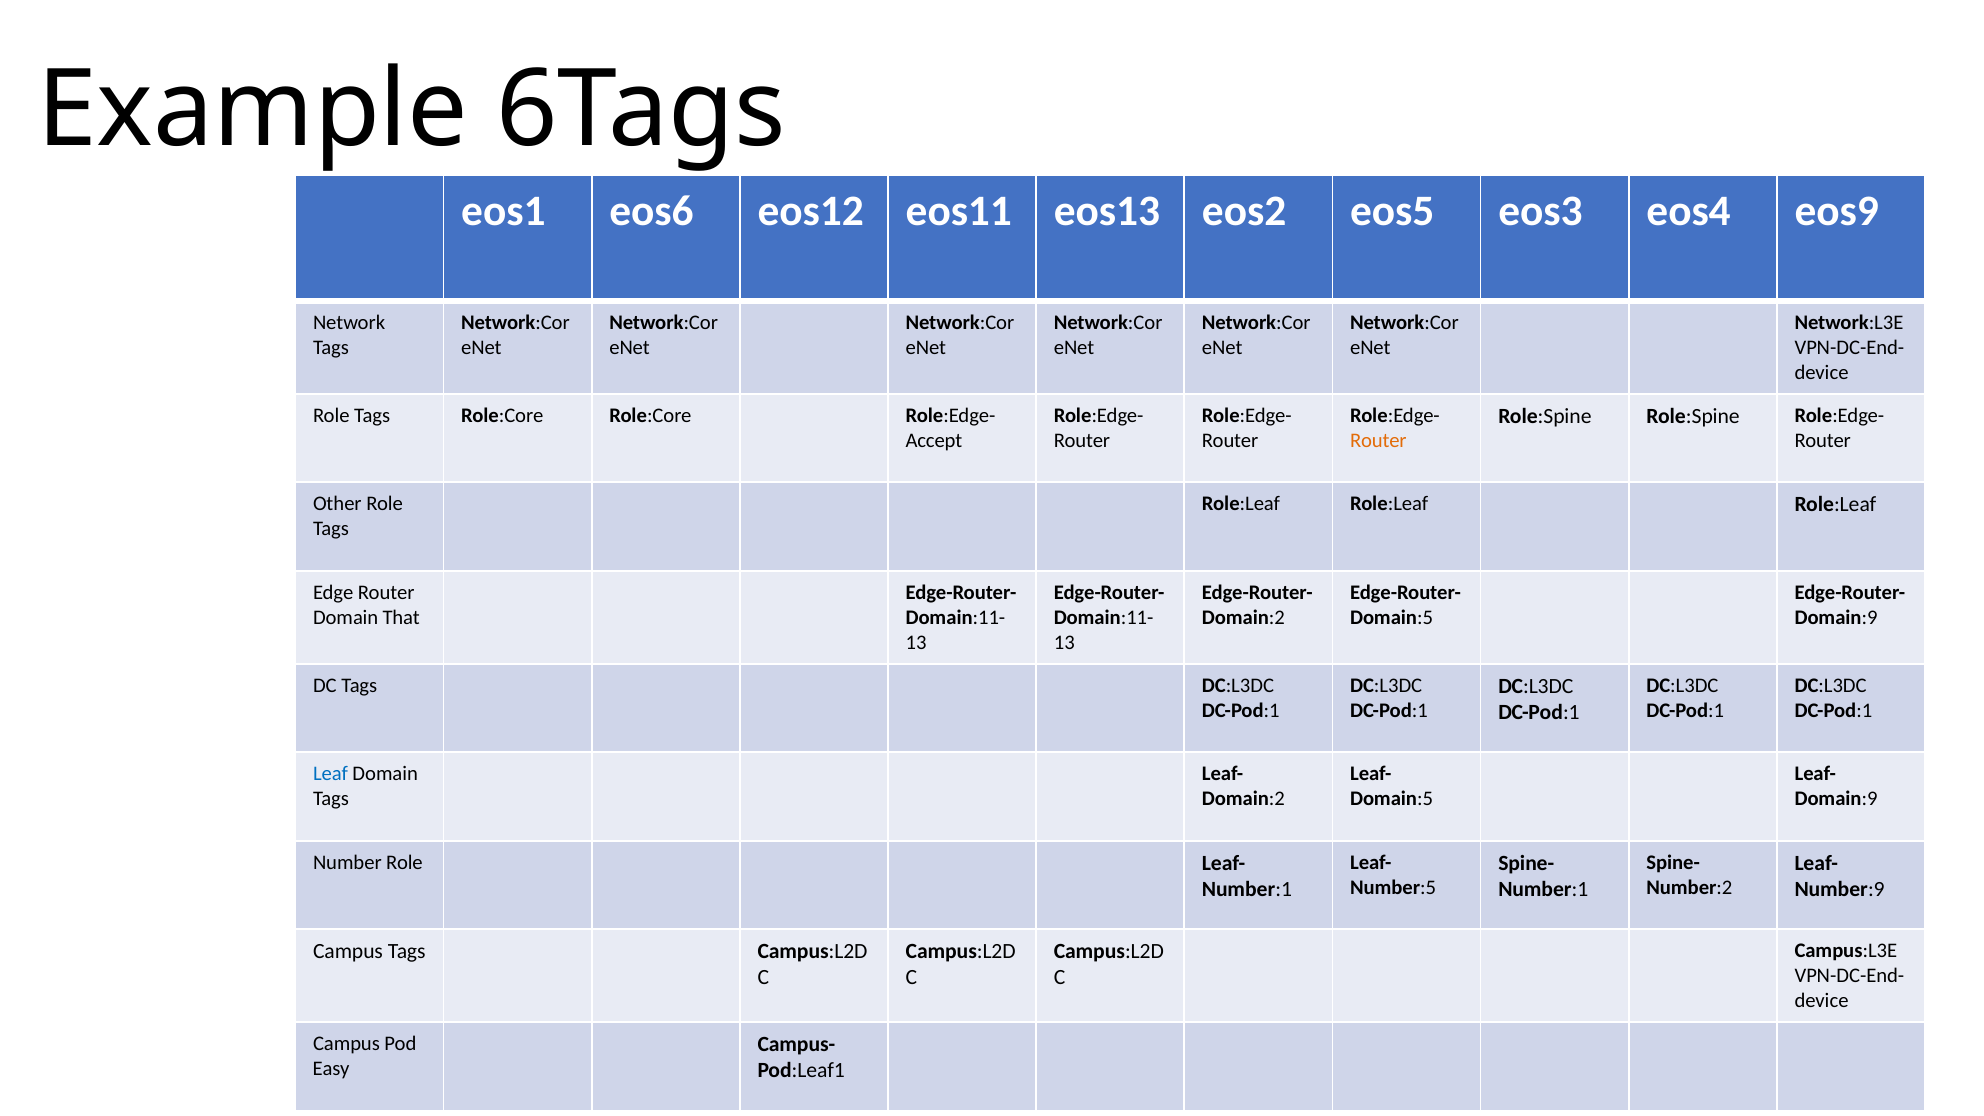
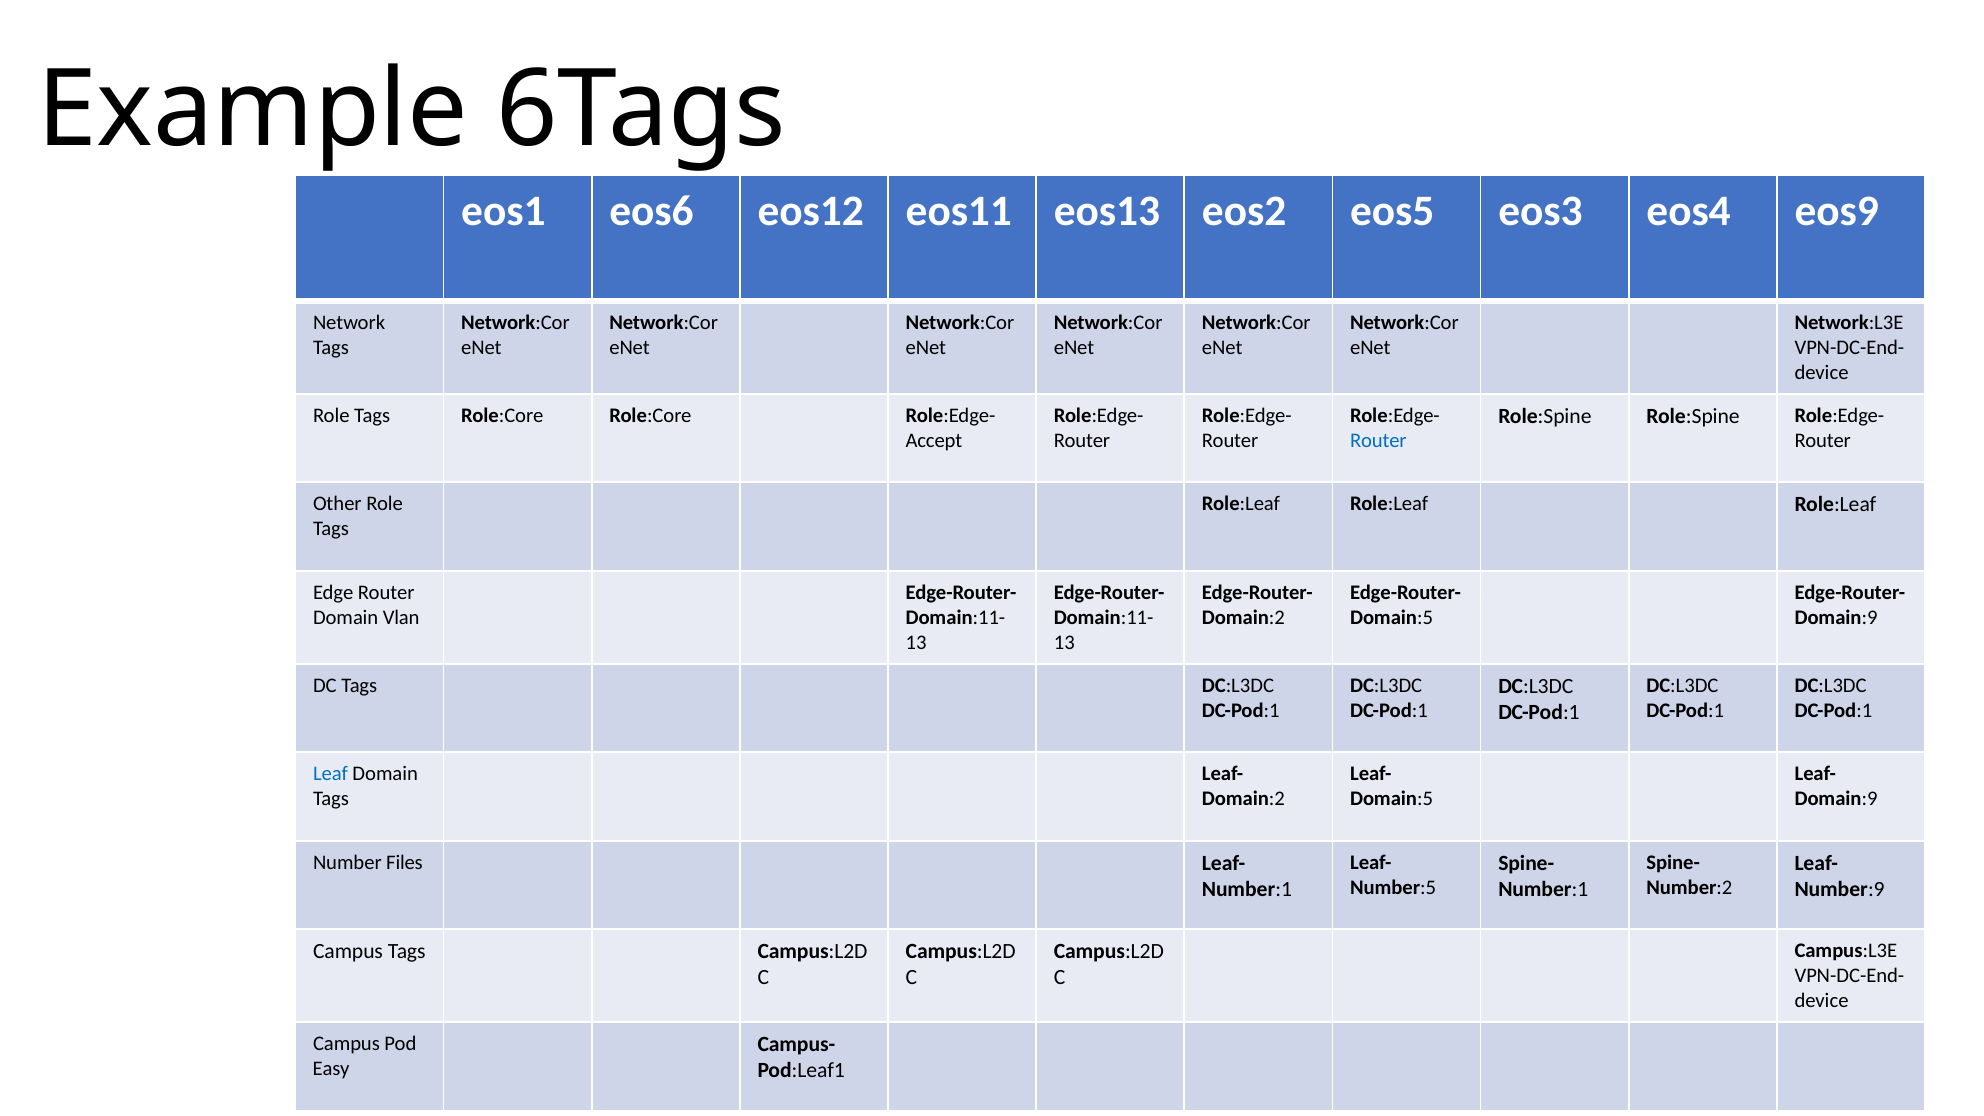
Router colour: orange -> blue (1378, 441)
That: That -> Vlan (401, 617)
Number Role: Role -> Files (404, 862)
